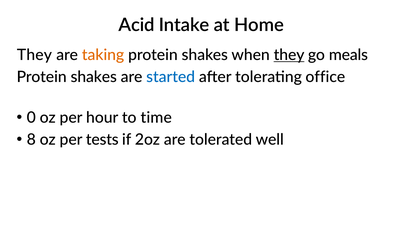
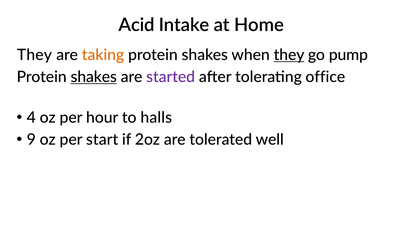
meals: meals -> pump (348, 55)
shakes underline: none -> present (94, 77)
started colour: blue -> purple (171, 77)
0: 0 -> 4 (31, 118)
time: time -> halls (156, 118)
8: 8 -> 9 (31, 140)
tests: tests -> start (102, 140)
